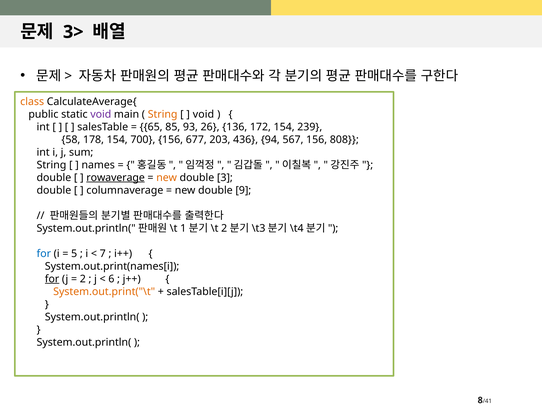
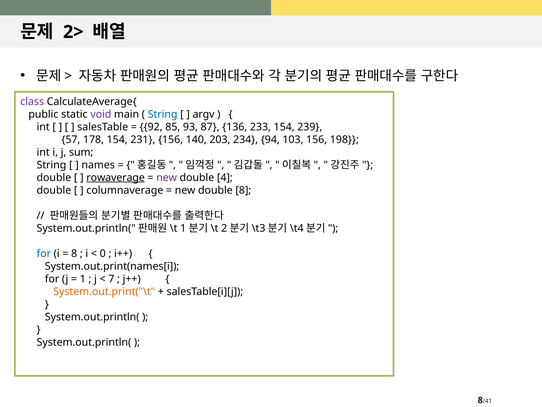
3>: 3> -> 2> (73, 32)
class colour: orange -> purple (32, 101)
String colour: orange -> blue (163, 114)
void: void -> argv (204, 114)
65: 65 -> 92 (151, 127)
26: 26 -> 87 (210, 127)
172: 172 -> 233 (260, 127)
58: 58 -> 57 (71, 139)
700: 700 -> 231 (143, 139)
677: 677 -> 140 (196, 139)
436: 436 -> 234 (246, 139)
567: 567 -> 103 (293, 139)
808: 808 -> 198 (344, 139)
new colour: orange -> purple (167, 177)
3: 3 -> 4 (225, 177)
double 9: 9 -> 8 (243, 190)
5: 5 -> 8 (74, 253)
7: 7 -> 0 (103, 253)
for underline: present -> none (52, 279)
2: 2 -> 1 (83, 279)
6: 6 -> 7 (111, 279)
